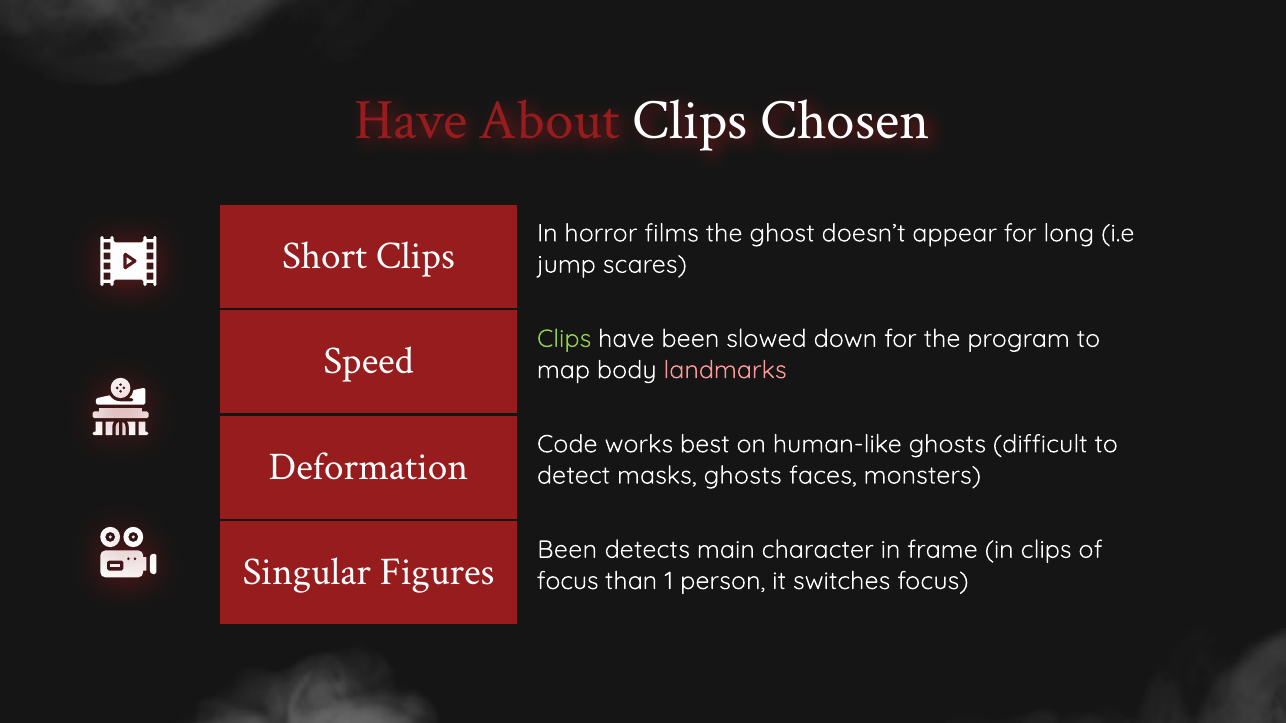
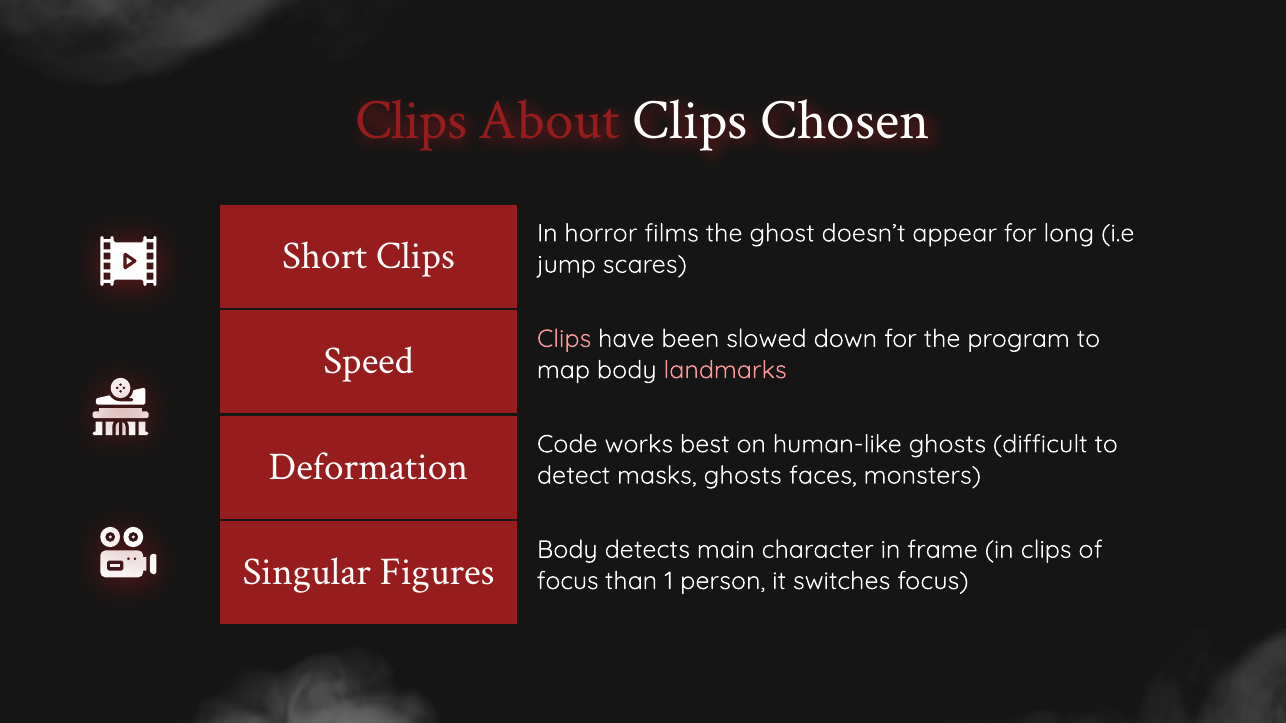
Have: Have -> Clips (411, 120)
Clips colour: light green -> pink (564, 339)
Been: Been -> Body (567, 550)
